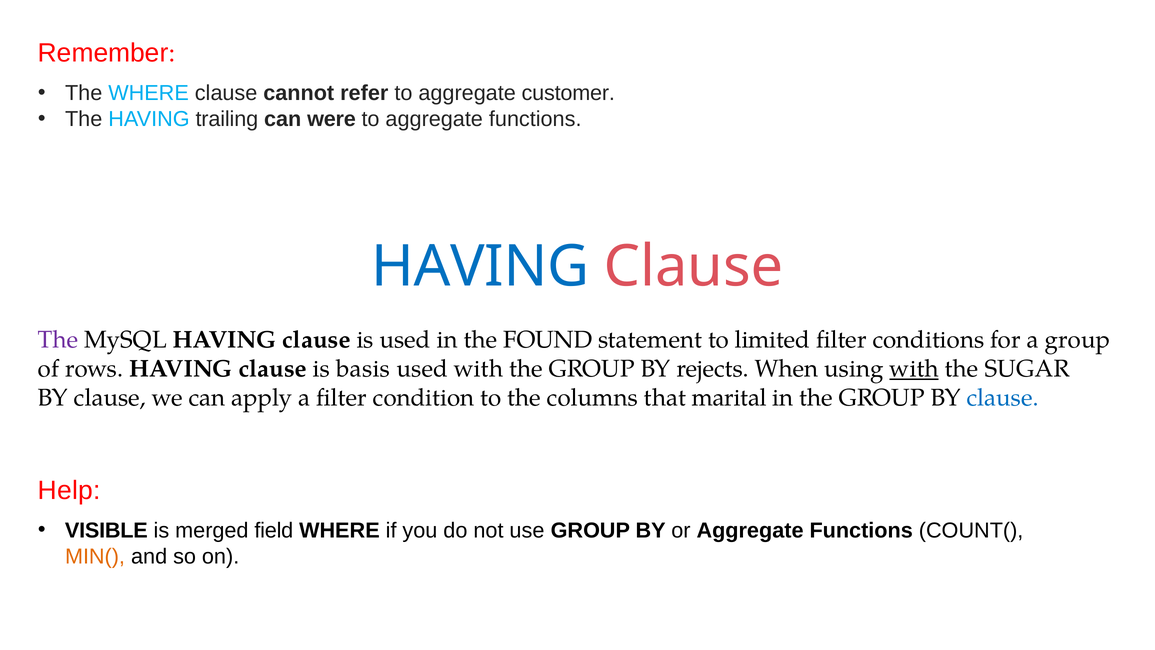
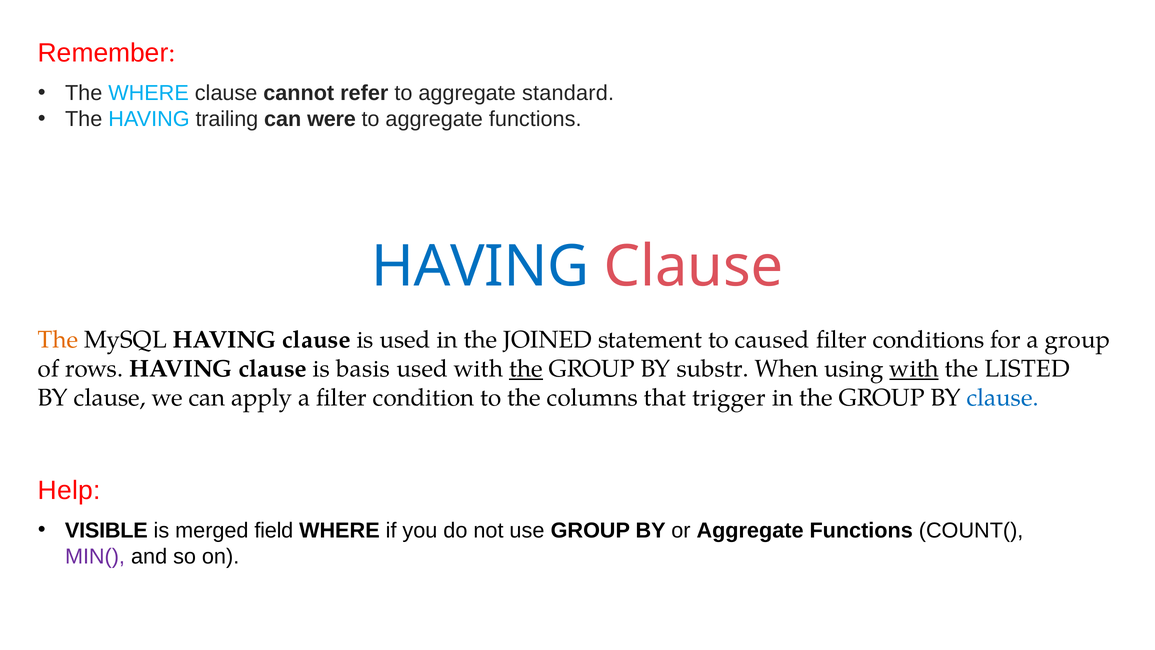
customer: customer -> standard (568, 93)
The colour: purple -> orange (58, 340)
FOUND: FOUND -> JOINED (548, 340)
limited: limited -> caused (772, 340)
the underline: none -> present (526, 368)
rejects: rejects -> substr (713, 368)
SUGAR: SUGAR -> LISTED (1027, 368)
marital: marital -> trigger (729, 397)
MIN( colour: orange -> purple (95, 556)
